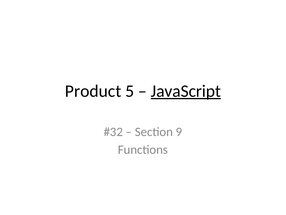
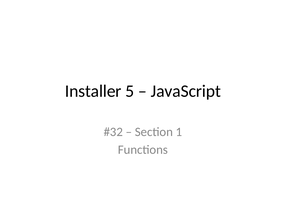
Product: Product -> Installer (93, 91)
JavaScript underline: present -> none (186, 91)
9: 9 -> 1 (179, 131)
